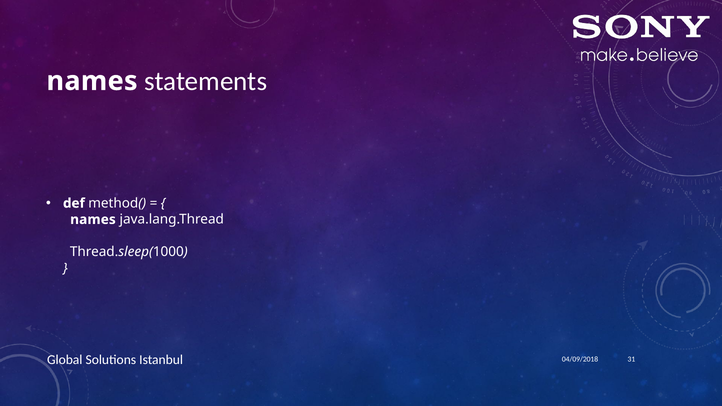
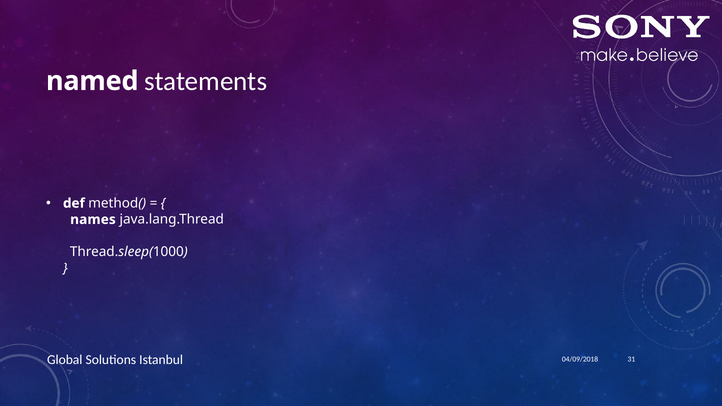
names: names -> named (92, 81)
